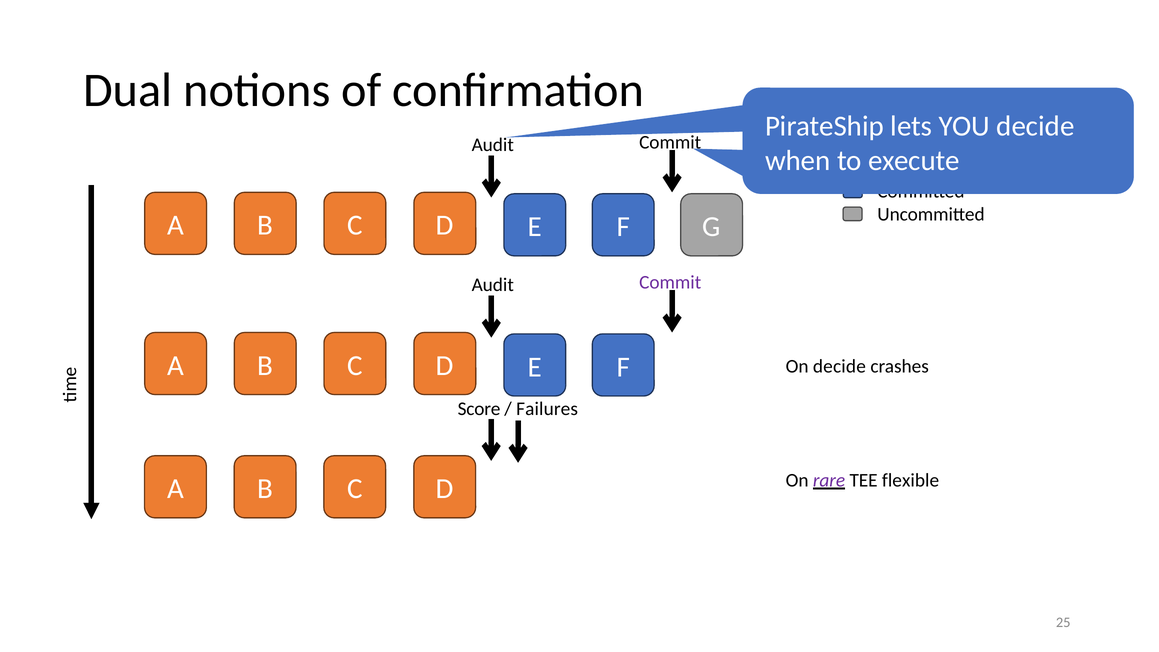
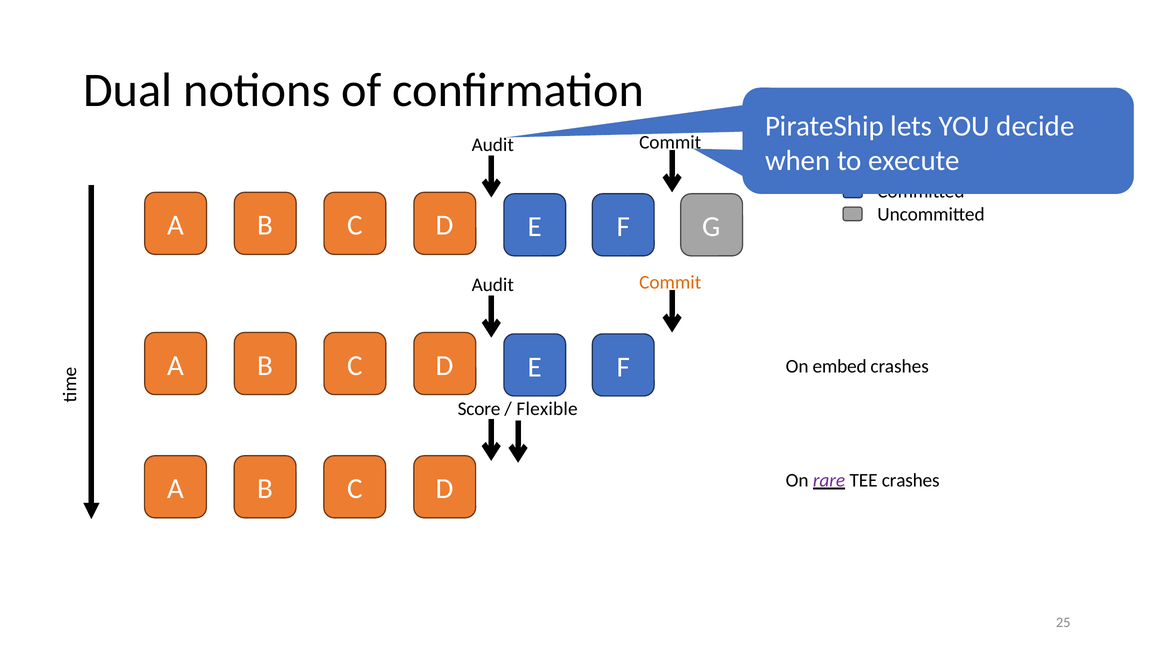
Commit colour: purple -> orange (670, 282)
On decide: decide -> embed (840, 366)
Failures: Failures -> Flexible (547, 409)
TEE flexible: flexible -> crashes (911, 480)
